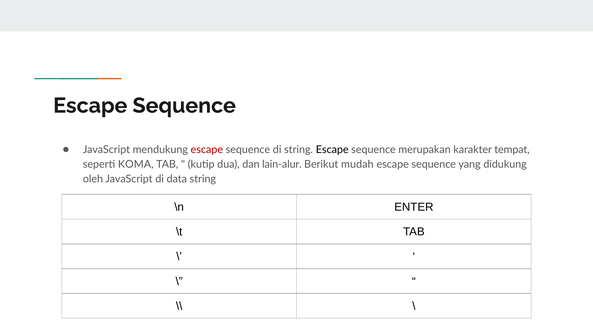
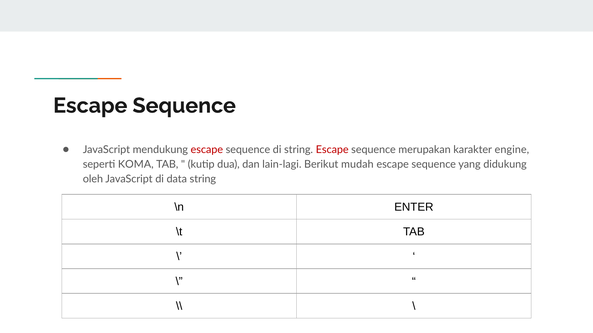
Escape colour: black -> red (332, 150)
tempat: tempat -> engine (512, 150)
lain-alur: lain-alur -> lain-lagi (282, 165)
